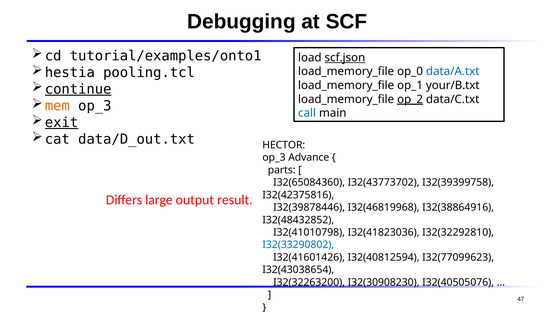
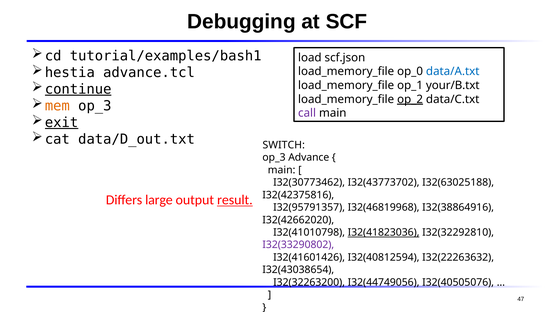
tutorial/examples/onto1: tutorial/examples/onto1 -> tutorial/examples/bash1 (166, 56)
scf.json underline: present -> none (345, 58)
pooling.tcl: pooling.tcl -> advance.tcl (149, 73)
call colour: blue -> purple (307, 113)
HECTOR: HECTOR -> SWITCH (284, 145)
parts: parts -> main (282, 170)
I32(65084360: I32(65084360 -> I32(30773462 (309, 182)
I32(39399758: I32(39399758 -> I32(63025188 (458, 182)
result underline: none -> present (235, 200)
I32(39878446: I32(39878446 -> I32(95791357 (309, 207)
I32(48432852: I32(48432852 -> I32(42662020 (298, 220)
I32(41823036 underline: none -> present (384, 232)
I32(33290802 colour: blue -> purple (298, 245)
I32(77099623: I32(77099623 -> I32(22263632 (458, 257)
I32(30908230: I32(30908230 -> I32(44749056 (384, 282)
